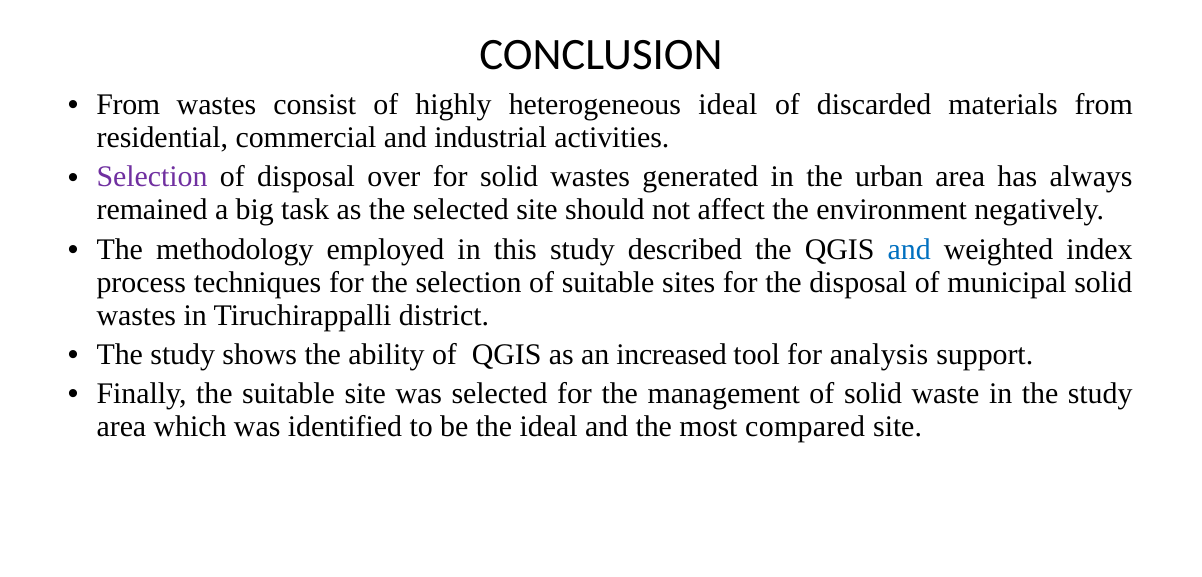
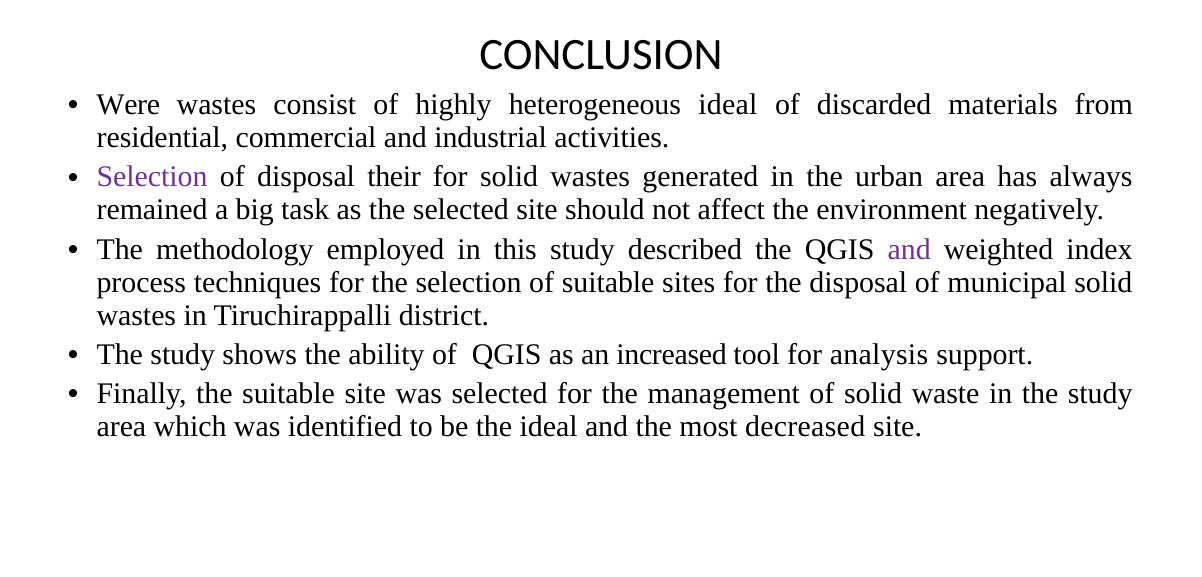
From: From -> Were (128, 105)
over: over -> their (394, 177)
and colour: blue -> purple (909, 249)
compared: compared -> decreased (805, 427)
